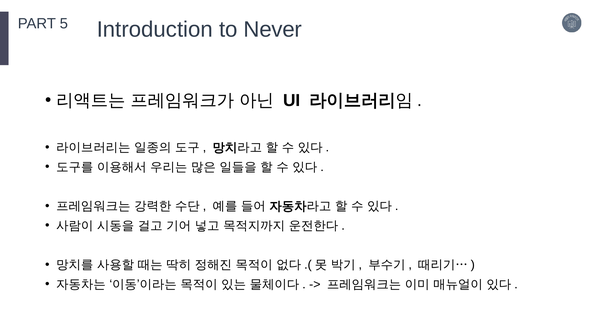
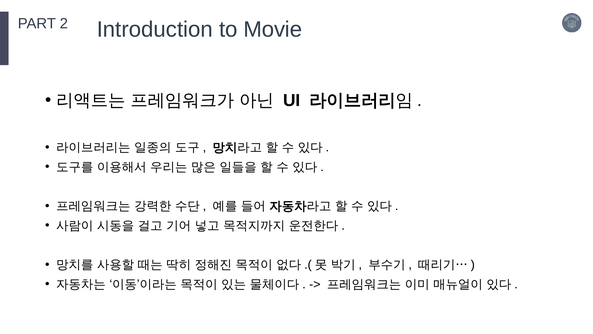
5: 5 -> 2 (64, 24)
Never: Never -> Movie (273, 30)
